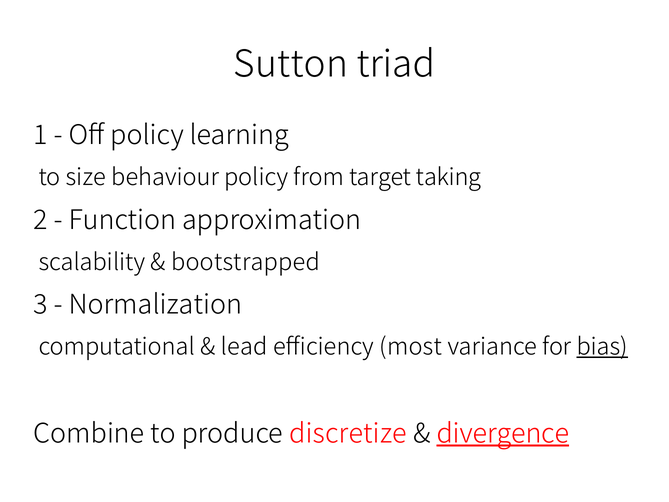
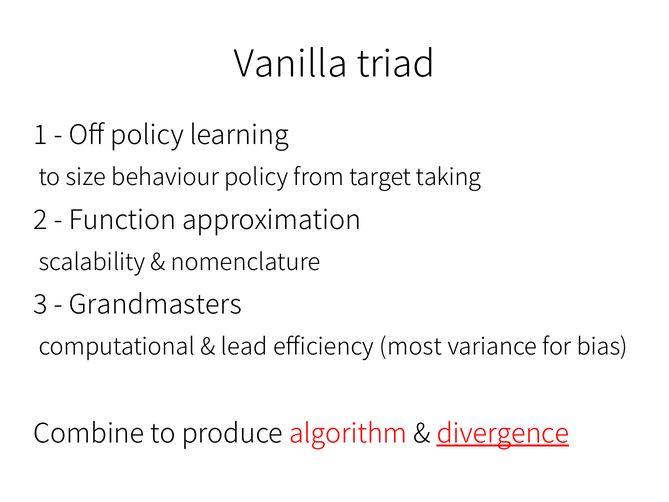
Sutton: Sutton -> Vanilla (291, 64)
bootstrapped: bootstrapped -> nomenclature (246, 262)
Normalization: Normalization -> Grandmasters (155, 305)
bias underline: present -> none (602, 347)
discretize: discretize -> algorithm (348, 434)
